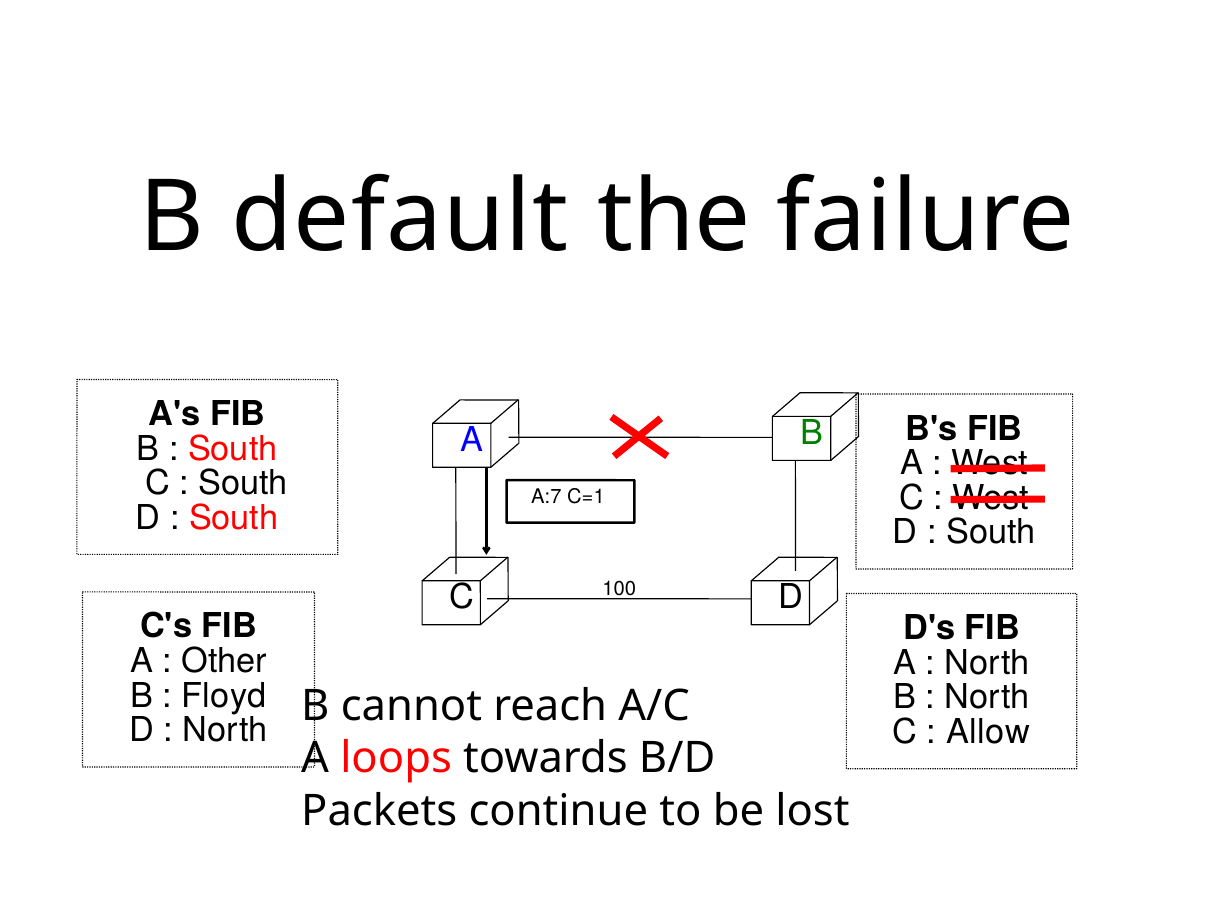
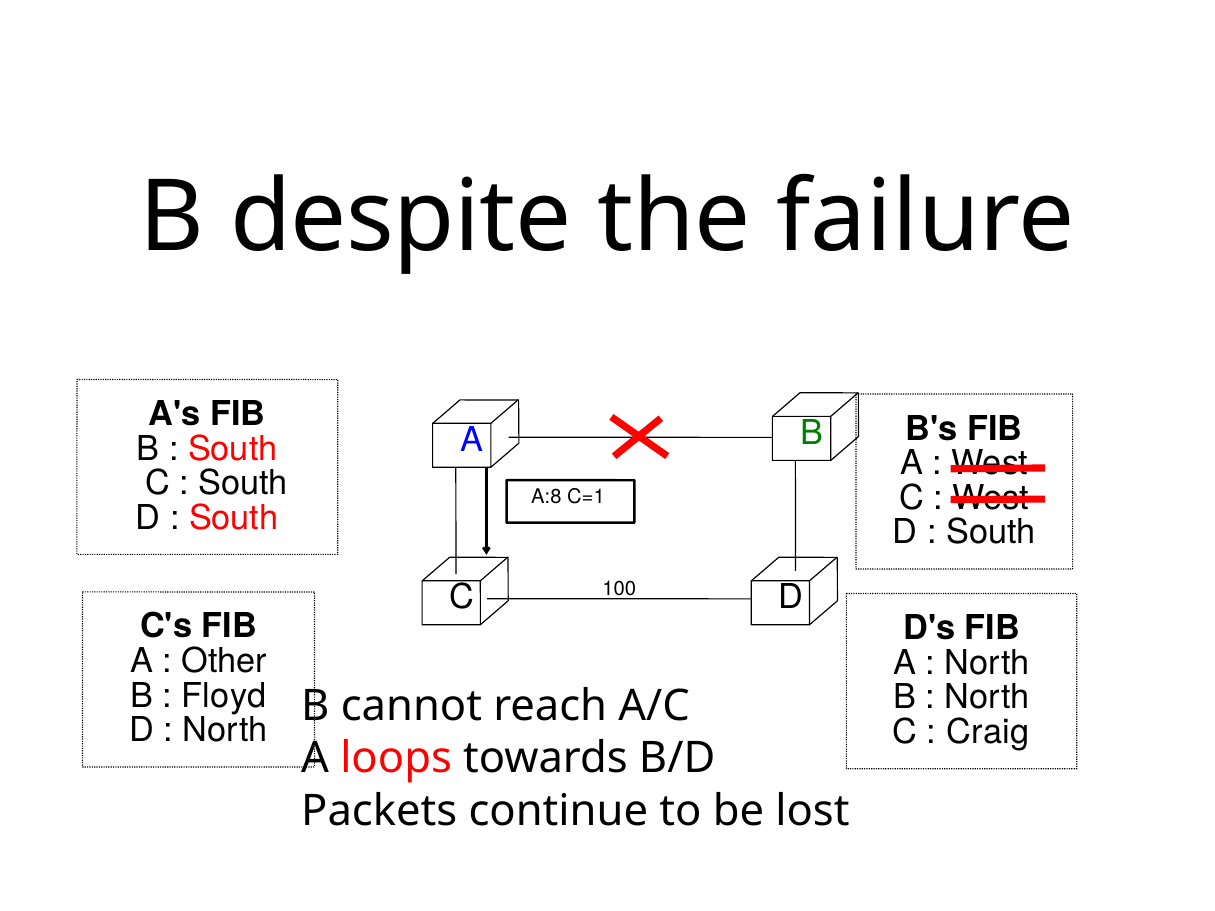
default: default -> despite (401, 218)
A:7: A:7 -> A:8 (546, 497)
Allow: Allow -> Craig (988, 732)
